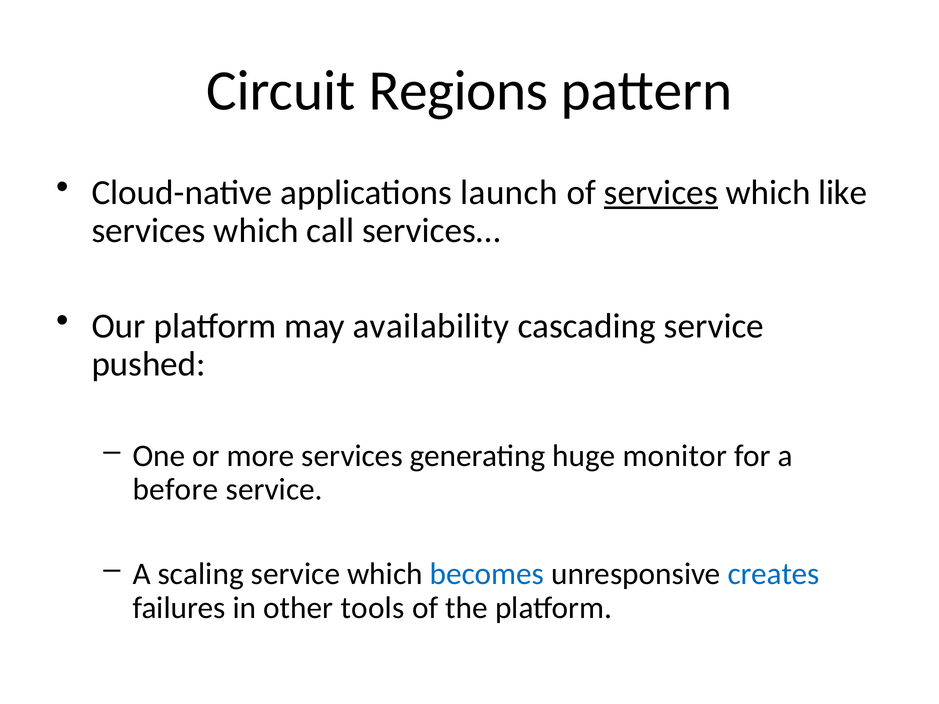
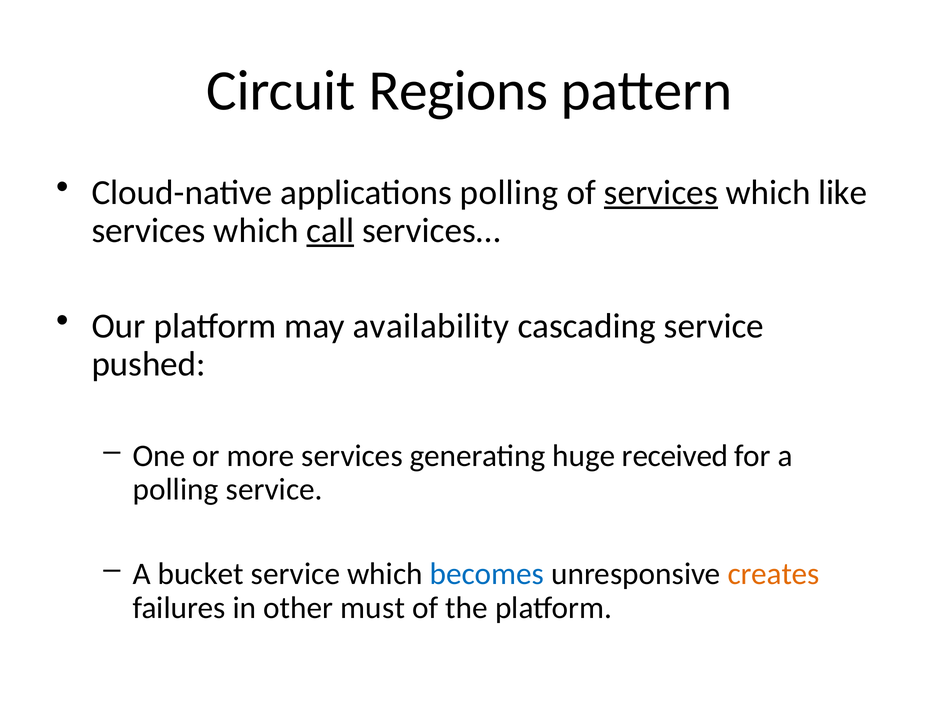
applications launch: launch -> polling (509, 193)
call underline: none -> present (330, 231)
monitor: monitor -> received (675, 456)
before: before -> polling (176, 490)
scaling: scaling -> bucket (201, 574)
creates colour: blue -> orange (774, 574)
tools: tools -> must (373, 608)
